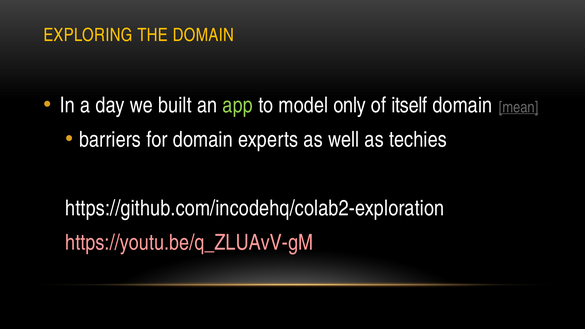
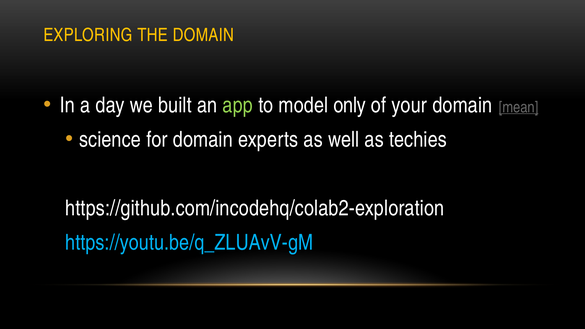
itself: itself -> your (409, 105)
barriers: barriers -> science (110, 140)
https://youtu.be/q_ZLUAvV-gM colour: pink -> light blue (189, 243)
